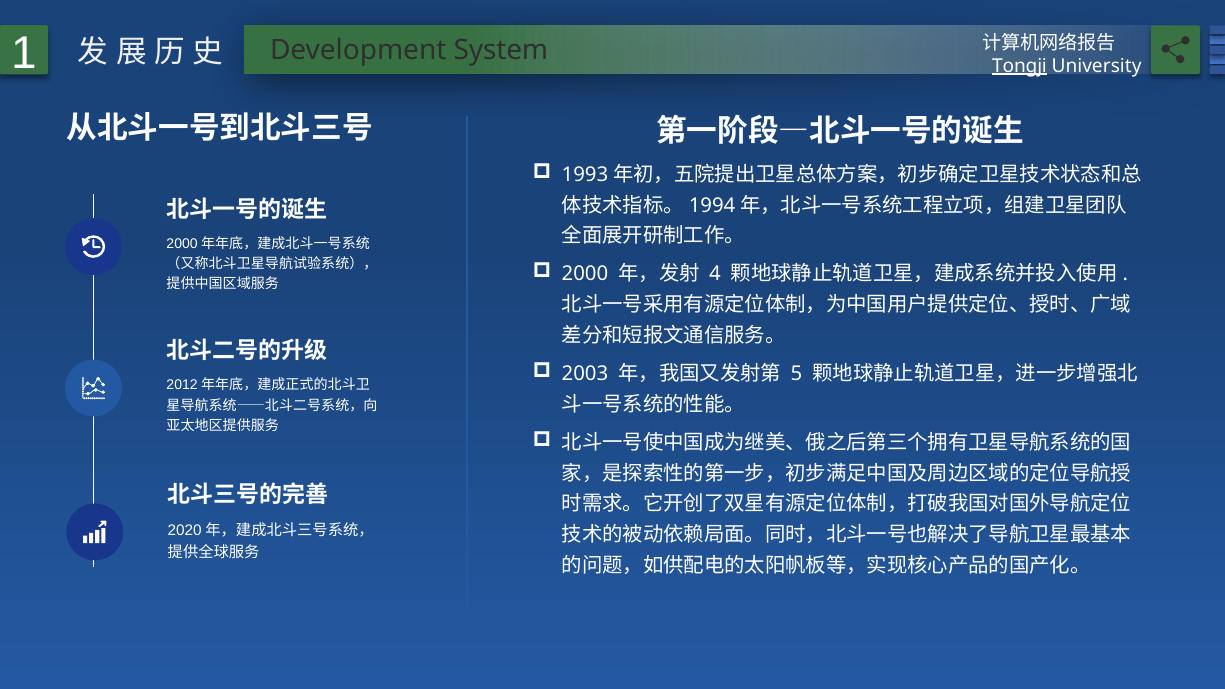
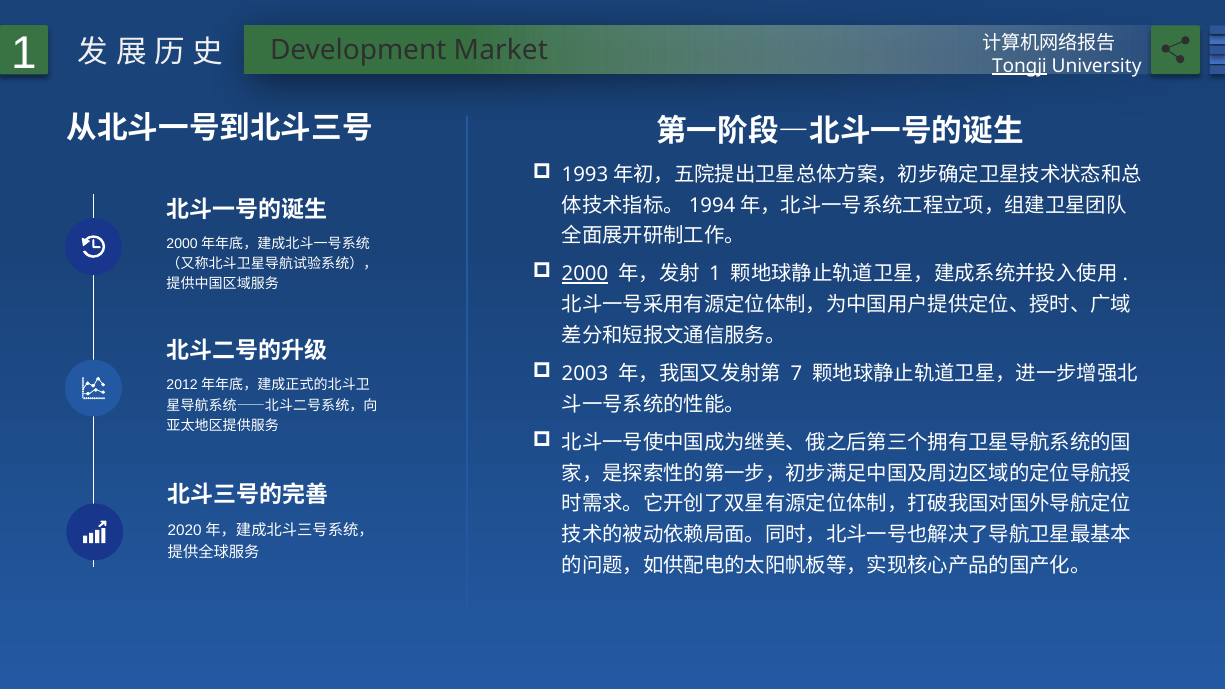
System: System -> Market (501, 50)
2000 underline: none -> present (585, 274)
4: 4 -> 1 (715, 274)
5: 5 -> 7 (796, 374)
